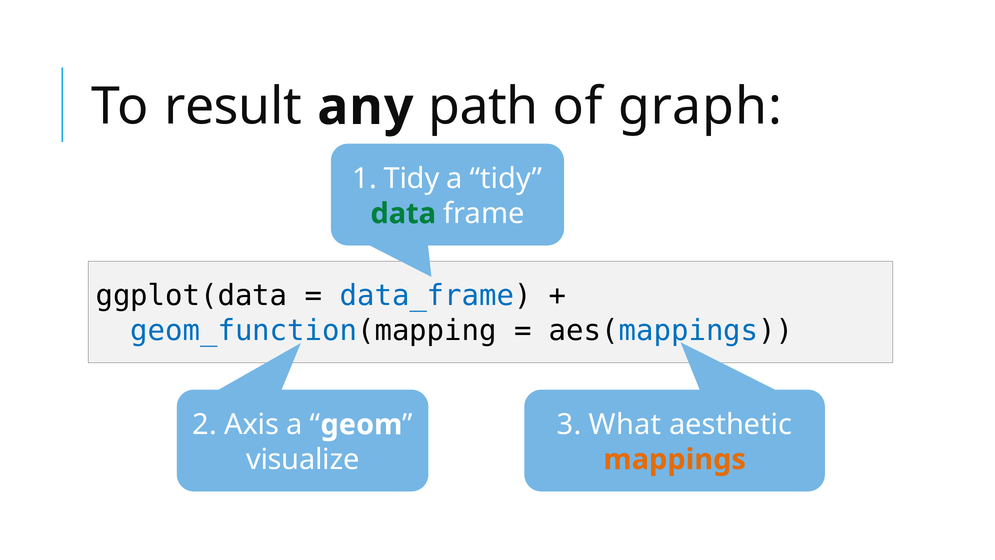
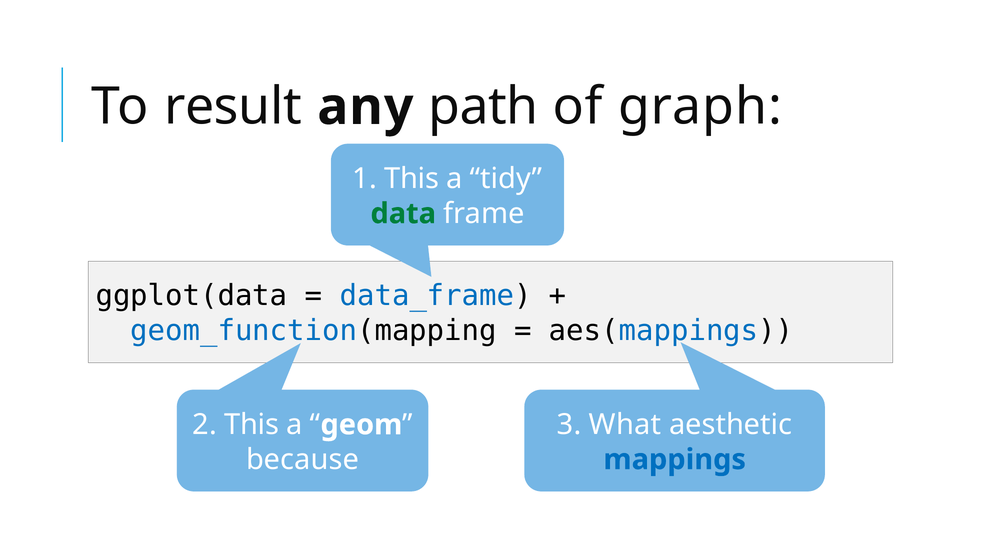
1 Tidy: Tidy -> This (412, 179)
2 Axis: Axis -> This (252, 424)
visualize: visualize -> because (303, 459)
mappings colour: orange -> blue (675, 459)
